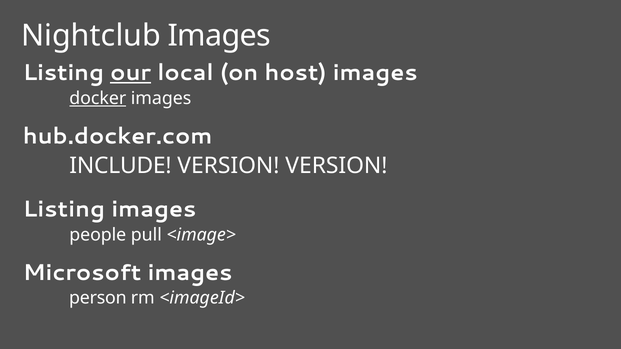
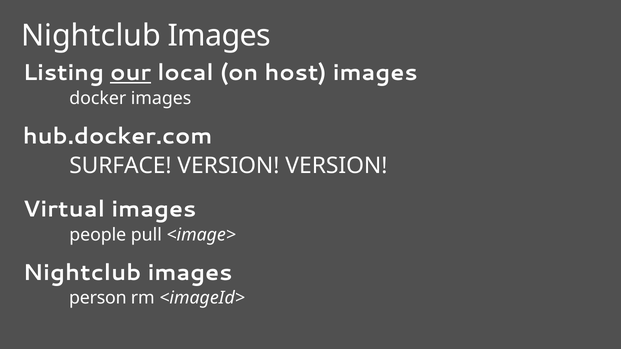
docker underline: present -> none (98, 99)
INCLUDE: INCLUDE -> SURFACE (120, 166)
Listing: Listing -> Virtual (64, 209)
Microsoft: Microsoft -> Nightclub (82, 273)
